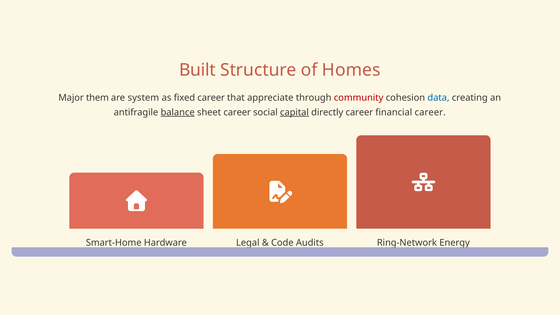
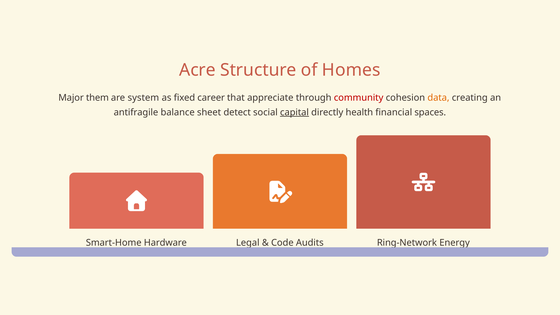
Built: Built -> Acre (197, 70)
data colour: blue -> orange (438, 98)
balance underline: present -> none (178, 112)
sheet career: career -> detect (237, 112)
directly career: career -> health (359, 112)
financial career: career -> spaces (430, 112)
